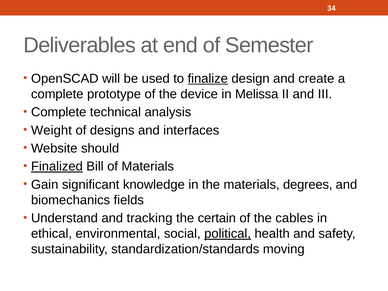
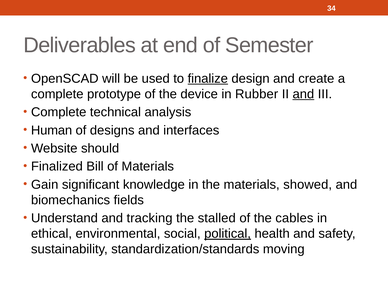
Melissa: Melissa -> Rubber (257, 94)
and underline: none -> present (303, 94)
Weight: Weight -> Human (52, 130)
Finalized underline: present -> none (57, 166)
degrees: degrees -> showed (308, 185)
certain: certain -> stalled (217, 218)
